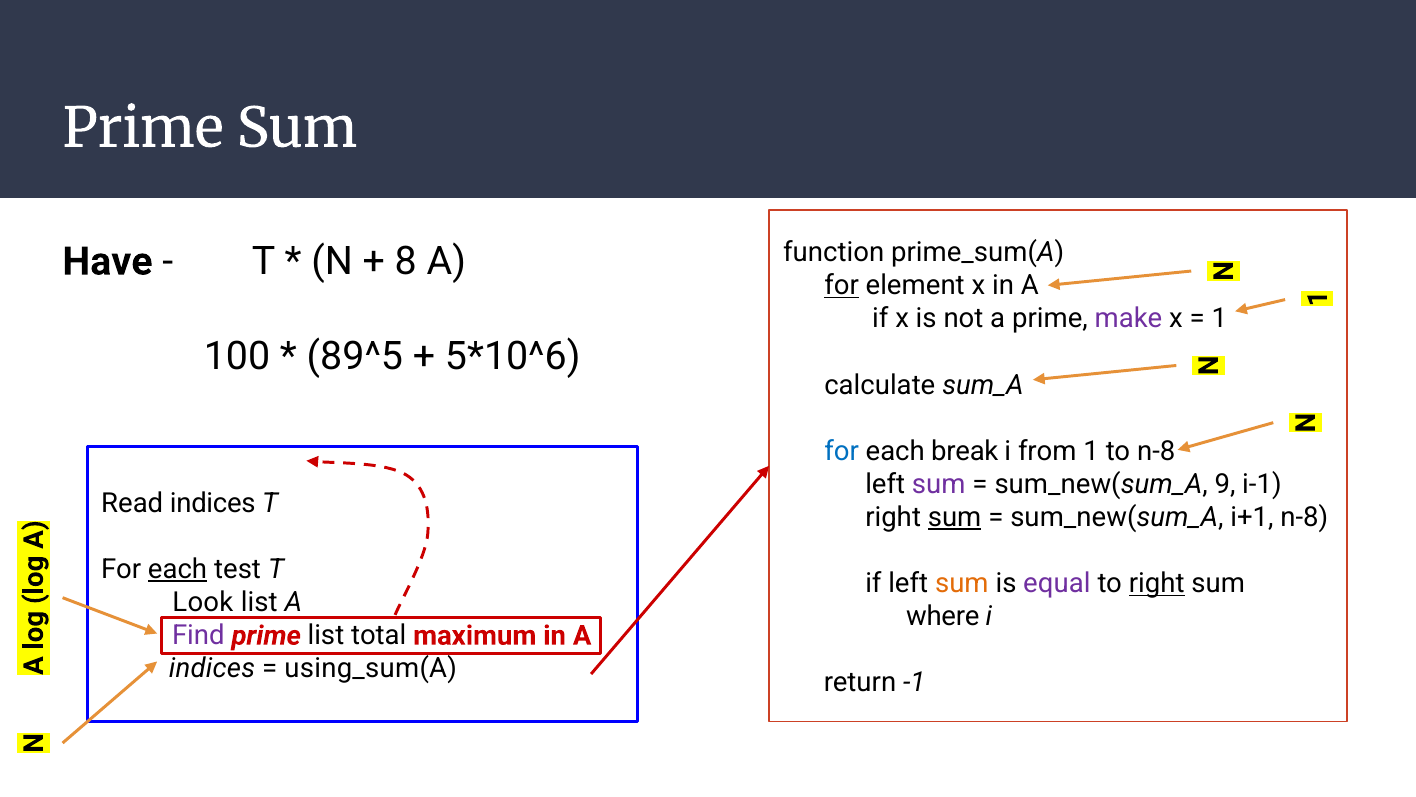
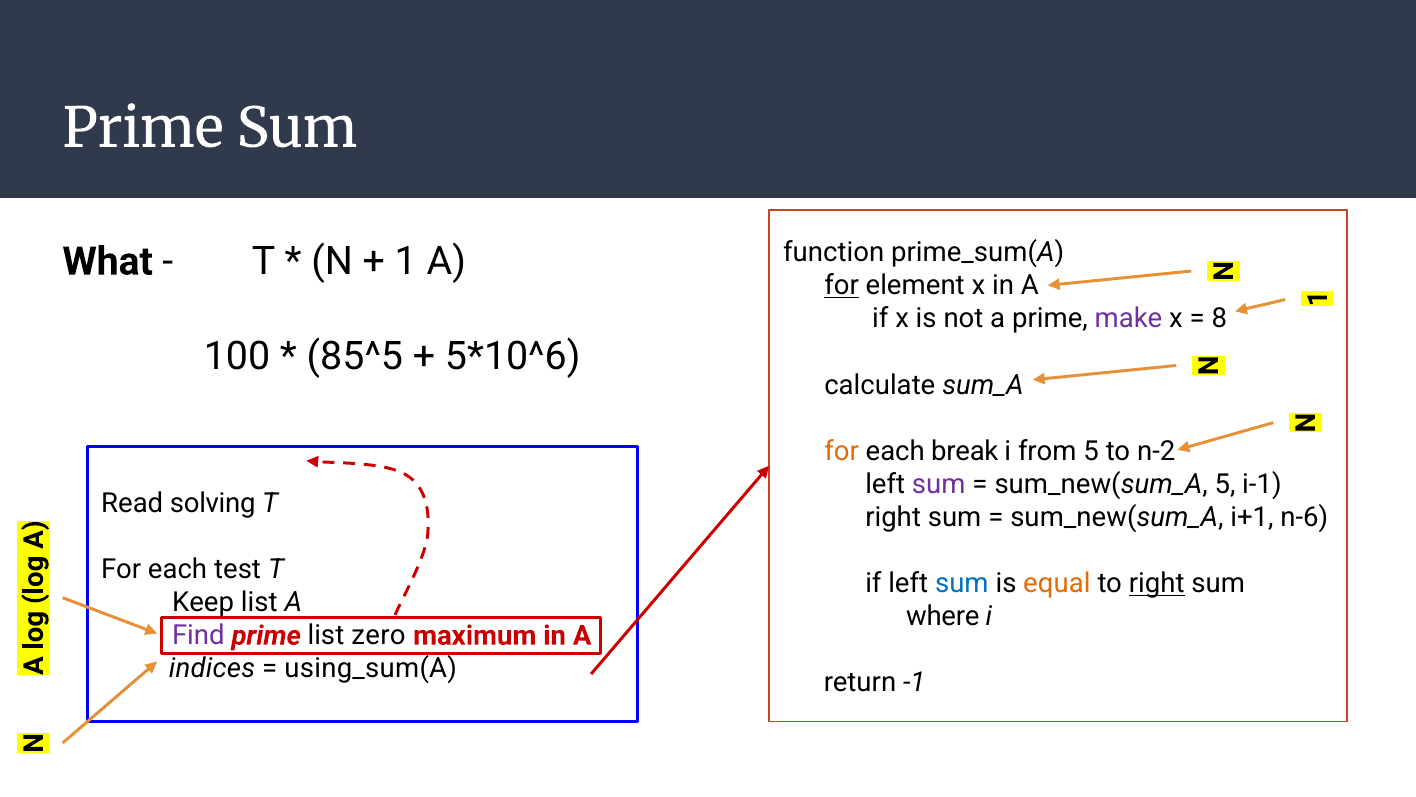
Have: Have -> What (108, 261)
8: 8 -> 1 (406, 261)
1: 1 -> 8 (1219, 319)
89^5: 89^5 -> 85^5 (355, 356)
for colour: blue -> orange (842, 451)
from 1: 1 -> 5 (1091, 451)
to n-8: n-8 -> n-2 (1156, 451)
sum_new(sum_A 9: 9 -> 5 (1225, 484)
Read indices: indices -> solving (213, 503)
sum underline: present -> none (955, 517)
i+1 n-8: n-8 -> n-6 (1304, 517)
each underline: present -> none (178, 569)
sum colour: orange -> blue (962, 583)
equal colour: purple -> orange (1057, 583)
Look: Look -> Keep (203, 602)
total: total -> zero (379, 635)
